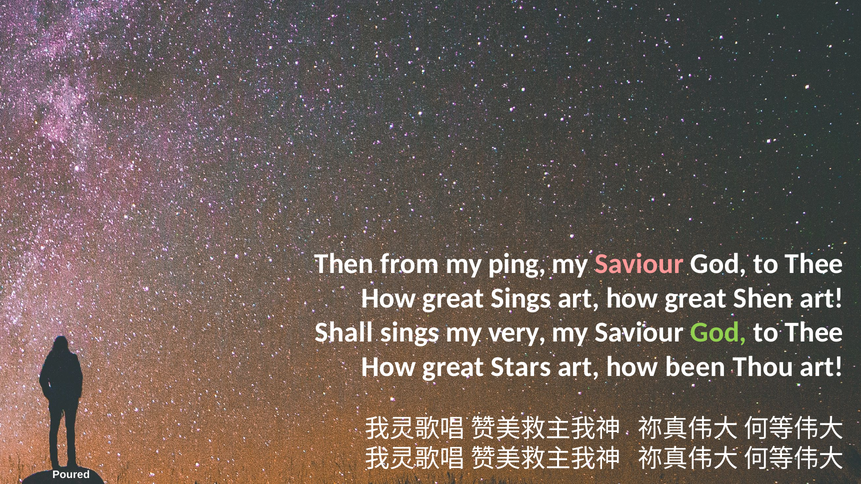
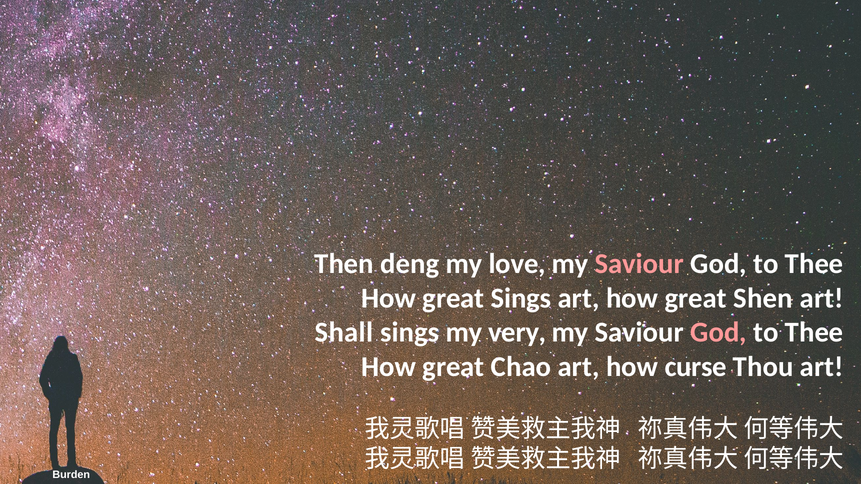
from: from -> deng (410, 264)
ping: ping -> love (517, 264)
God colour: light green -> pink (719, 333)
Stars: Stars -> Chao (521, 367)
been: been -> curse (696, 367)
Poured: Poured -> Burden (71, 475)
